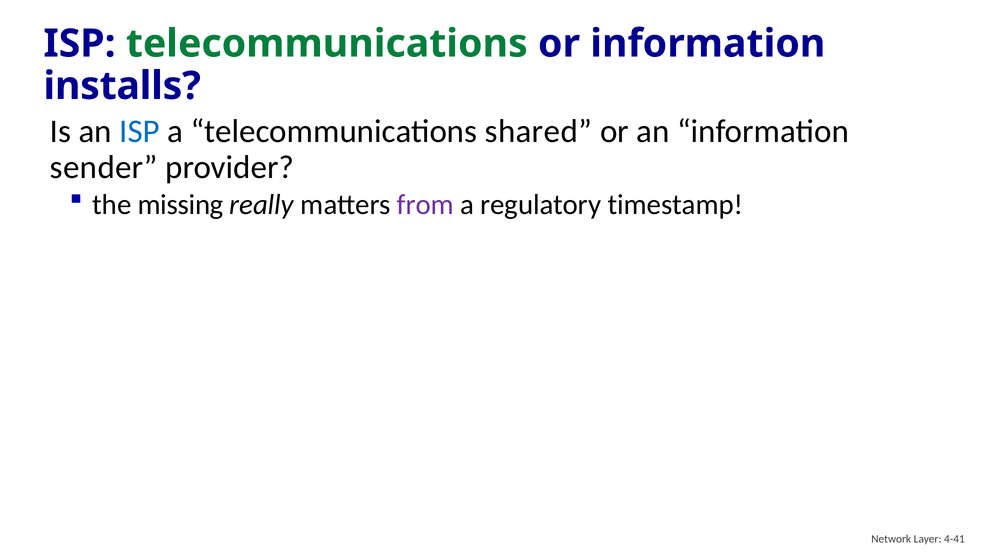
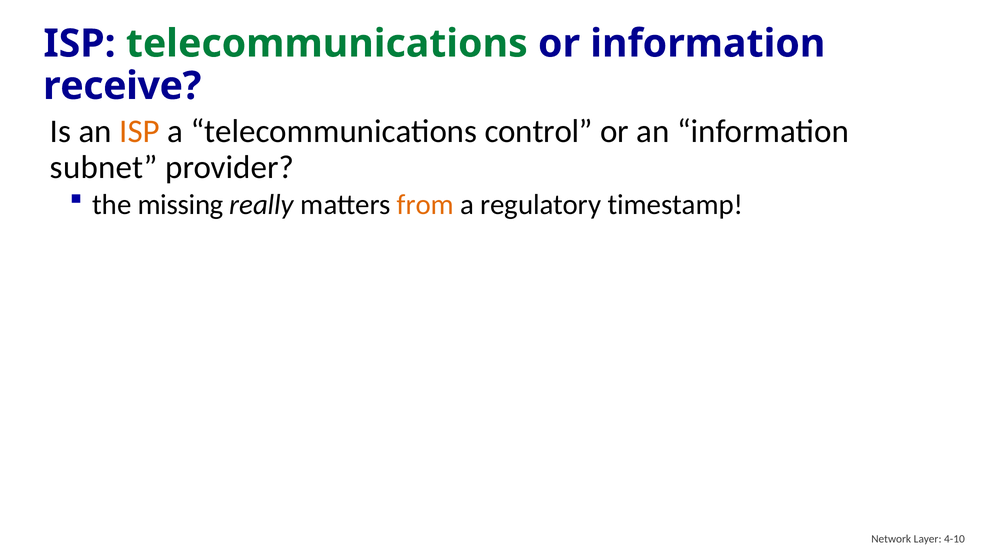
installs: installs -> receive (122, 86)
ISP colour: blue -> orange (140, 132)
shared: shared -> control (539, 132)
sender: sender -> subnet (104, 167)
from colour: purple -> orange (425, 205)
4-41: 4-41 -> 4-10 (954, 539)
